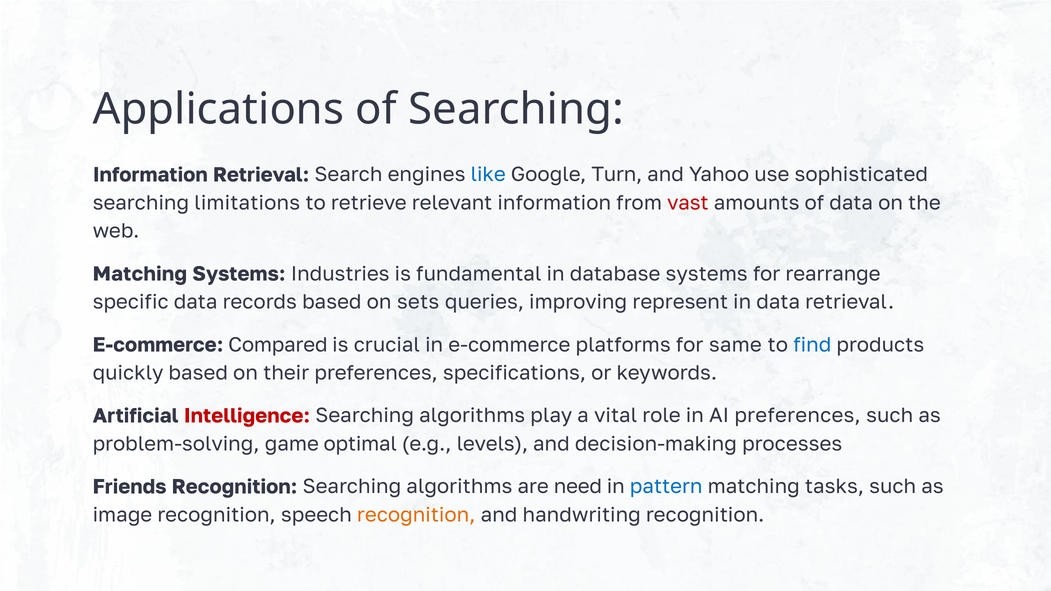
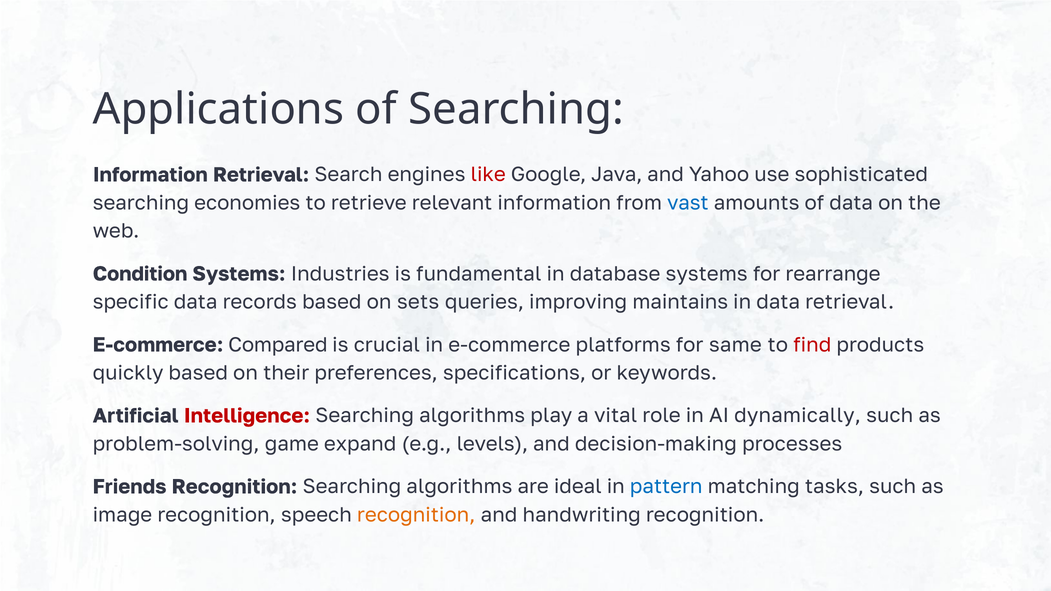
like colour: blue -> red (488, 175)
Turn: Turn -> Java (617, 175)
limitations: limitations -> economies (247, 203)
vast colour: red -> blue (688, 203)
Matching: Matching -> Condition (140, 274)
represent: represent -> maintains (680, 302)
find colour: blue -> red (812, 345)
AI preferences: preferences -> dynamically (798, 416)
optimal: optimal -> expand (360, 444)
need: need -> ideal (578, 487)
